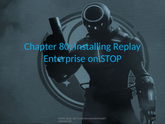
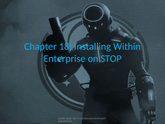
80: 80 -> 18 (65, 46)
Replay: Replay -> Within (127, 46)
